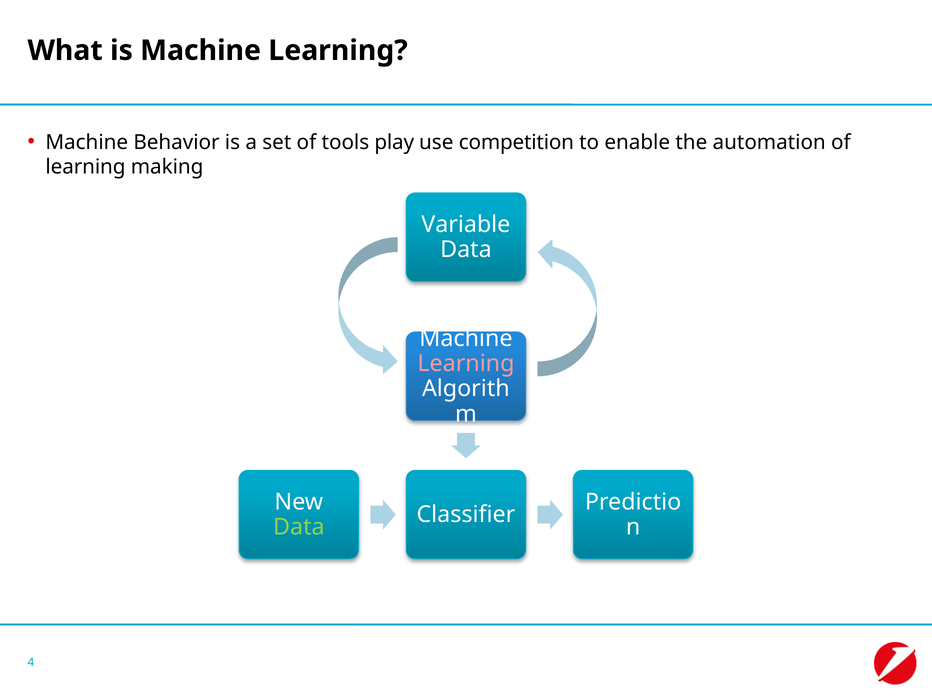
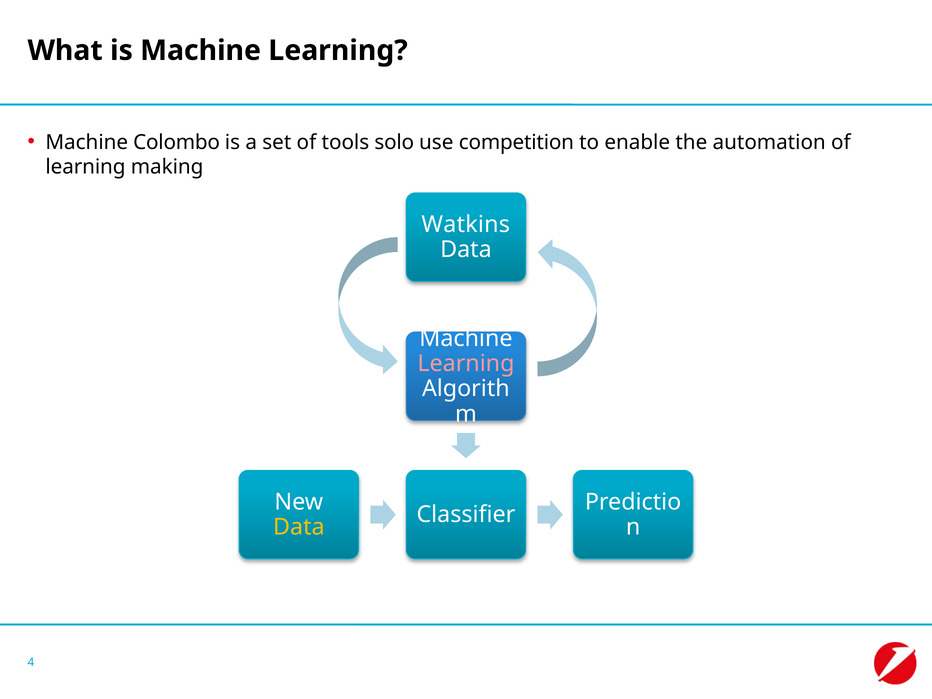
Behavior: Behavior -> Colombo (177, 142)
play: play -> solo (394, 142)
Variable: Variable -> Watkins (466, 224)
Data colour: light green -> yellow (299, 527)
